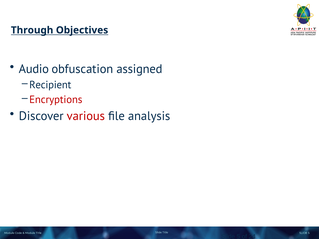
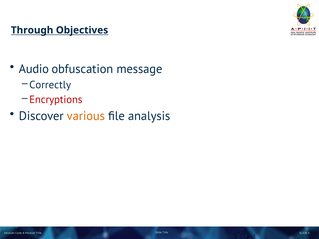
assigned: assigned -> message (139, 69)
Recipient: Recipient -> Correctly (50, 85)
various colour: red -> orange (86, 116)
